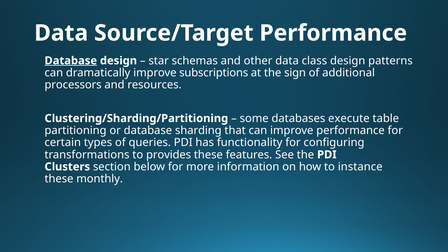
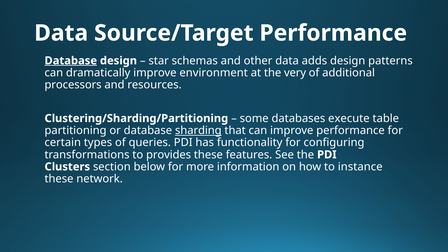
class: class -> adds (314, 61)
subscriptions: subscriptions -> environment (214, 73)
sign: sign -> very (295, 73)
sharding underline: none -> present (198, 130)
monthly: monthly -> network (100, 179)
